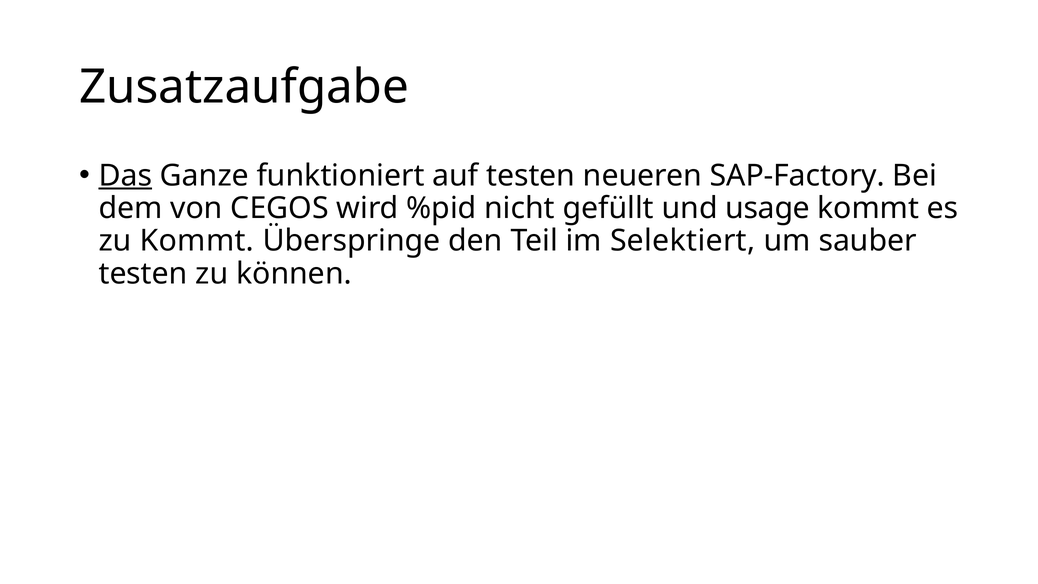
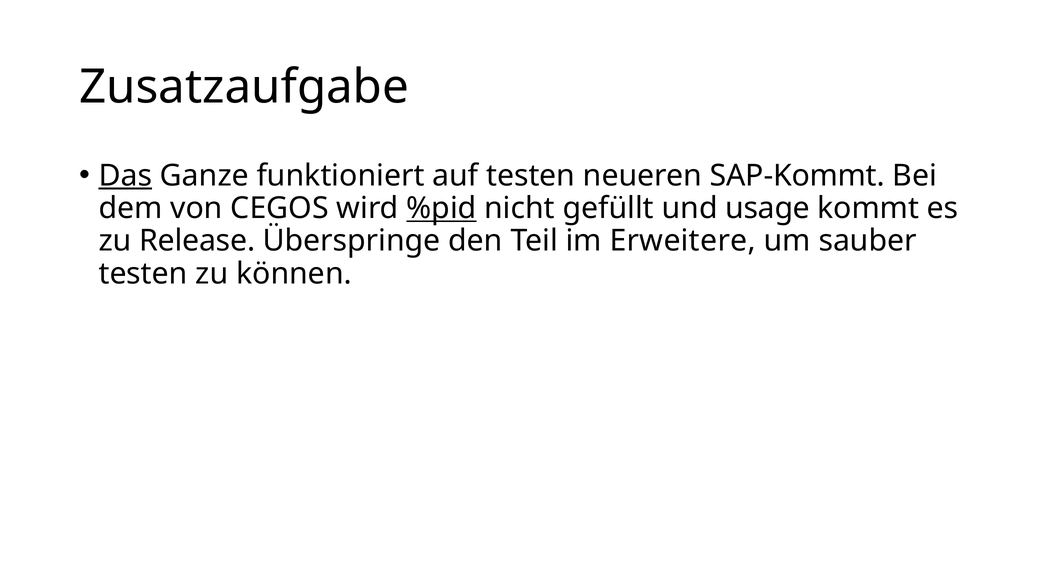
SAP-Factory: SAP-Factory -> SAP-Kommt (797, 175)
%pid underline: none -> present (441, 208)
zu Kommt: Kommt -> Release (197, 241)
Selektiert: Selektiert -> Erweitere (683, 241)
